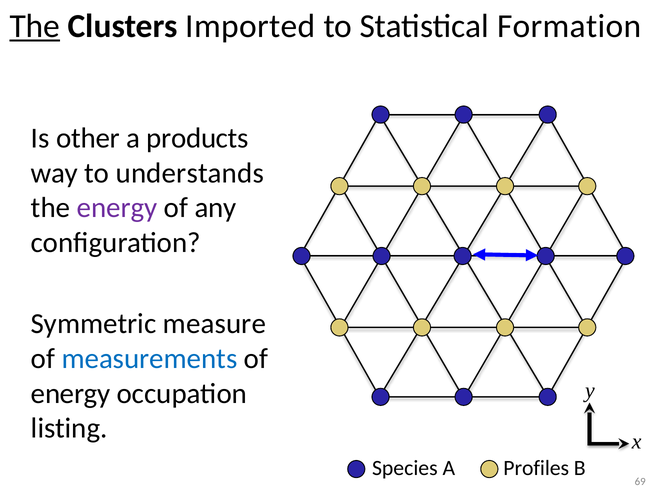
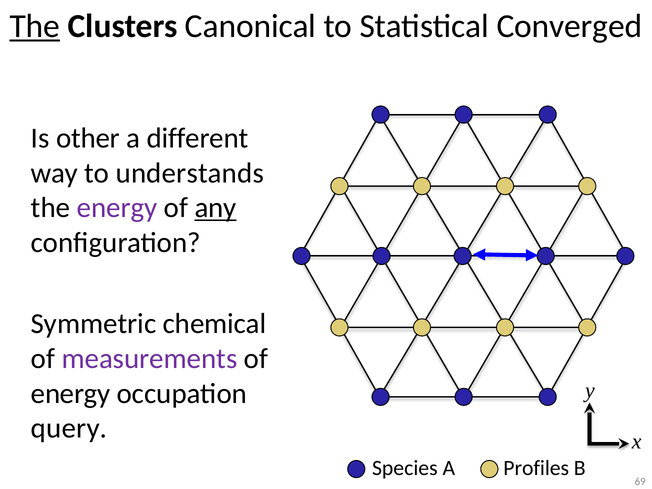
Imported: Imported -> Canonical (251, 26)
Formation: Formation -> Converged (569, 26)
products: products -> different (197, 138)
any underline: none -> present (216, 208)
measure: measure -> chemical (215, 324)
measurements colour: blue -> purple (150, 359)
listing: listing -> query (69, 428)
